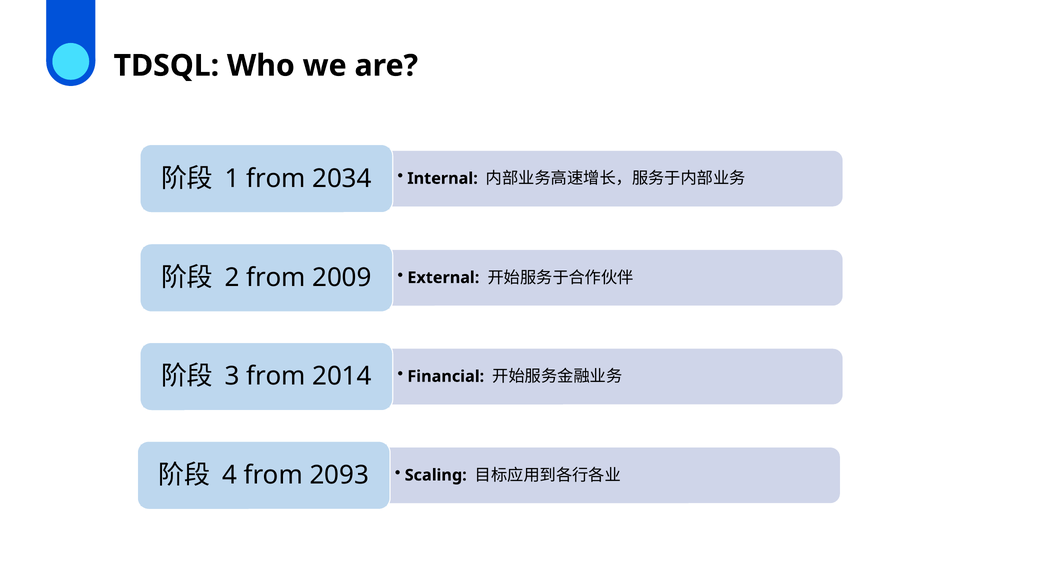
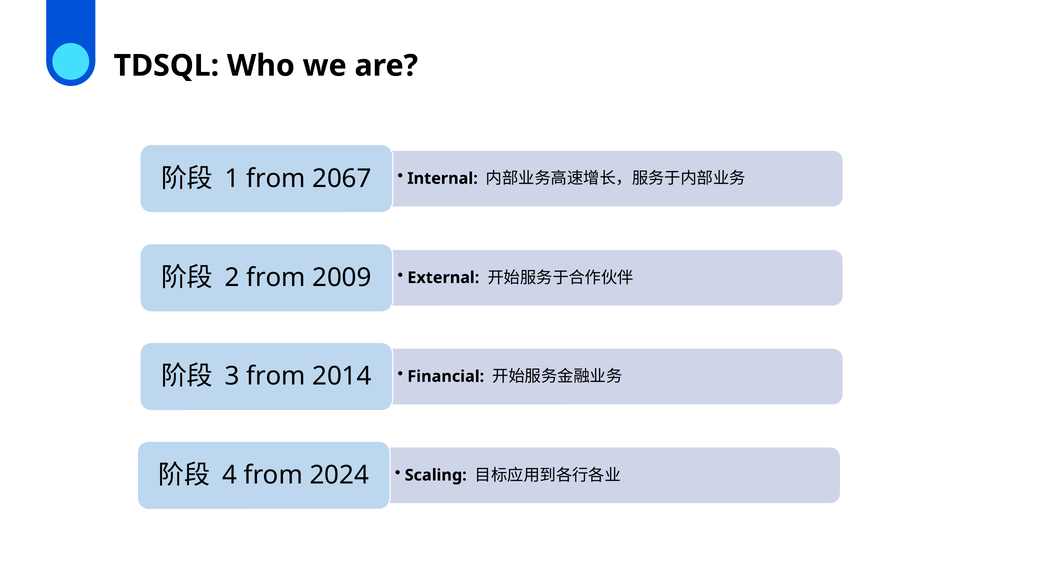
2034: 2034 -> 2067 (342, 178)
2093: 2093 -> 2024 (339, 475)
